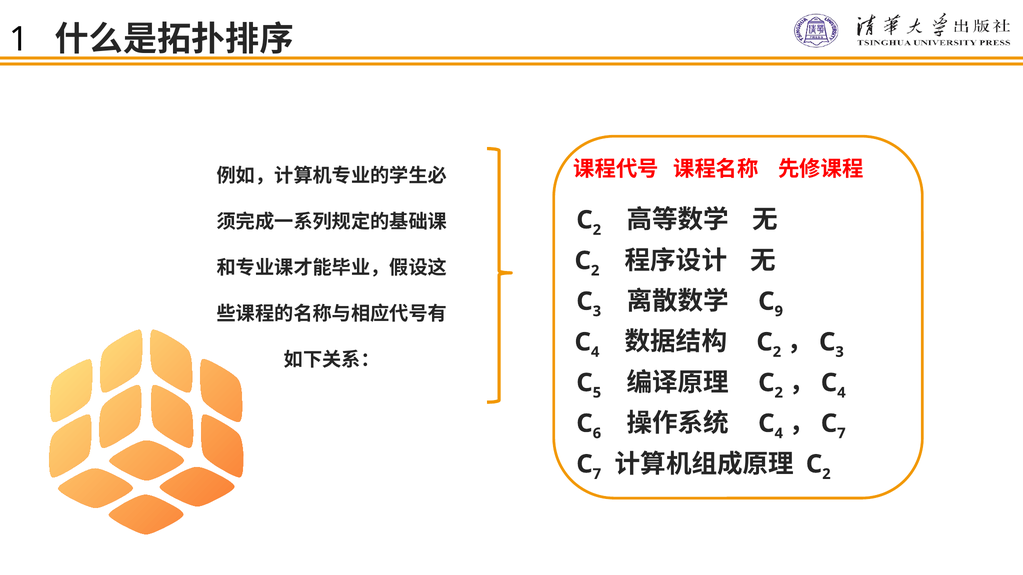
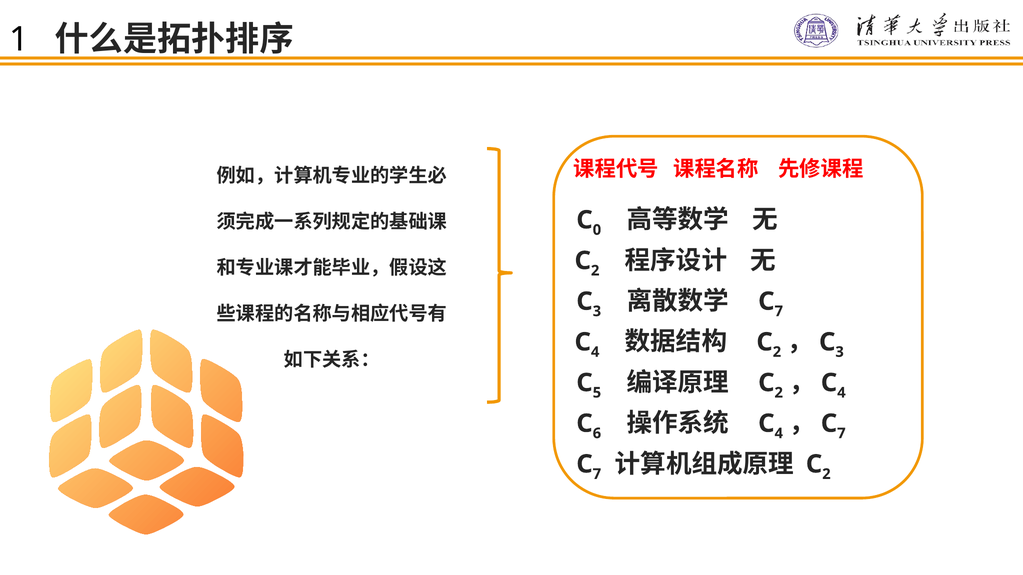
2: 2 -> 0 (597, 230)
9: 9 -> 7 (779, 312)
